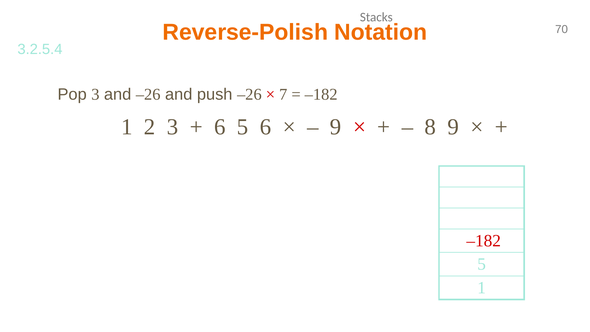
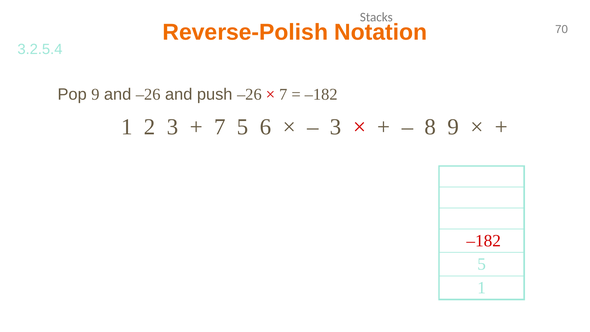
Pop 3: 3 -> 9 (95, 94)
6: 6 -> 7 (220, 127)
9: 9 -> 3 (336, 127)
